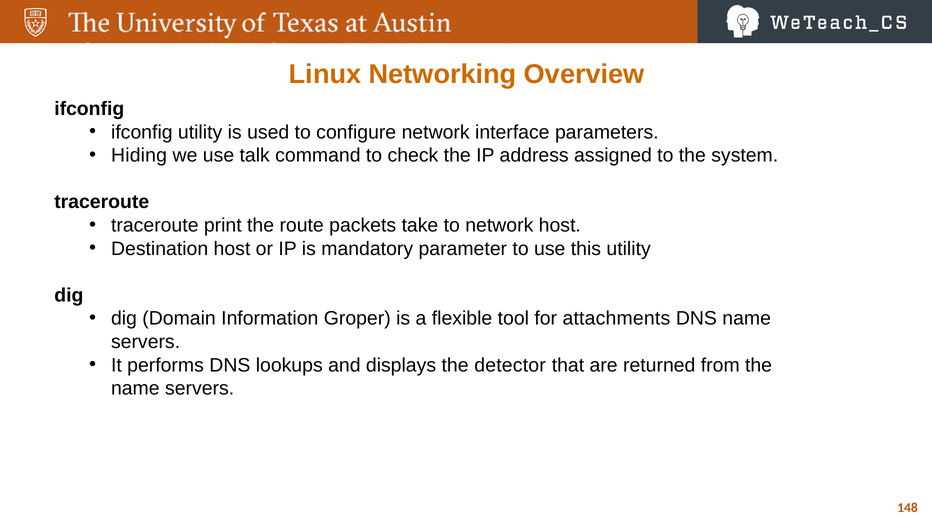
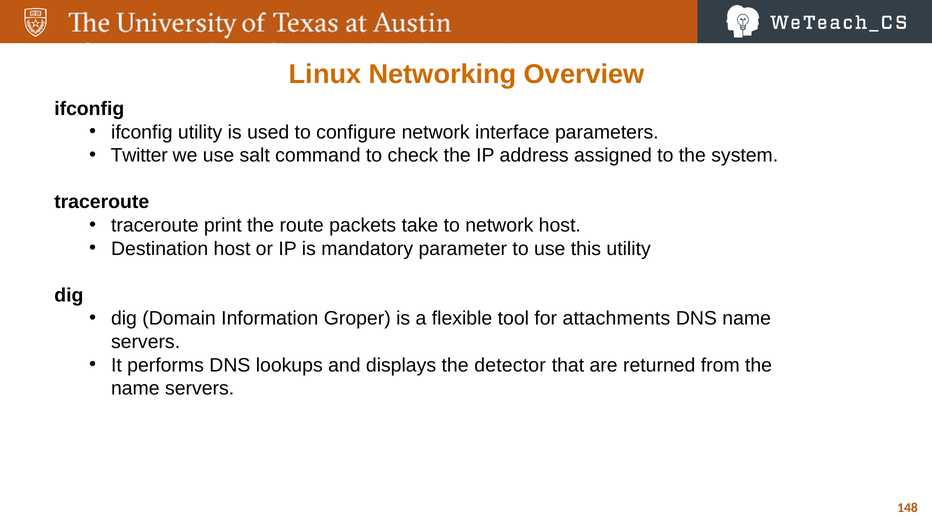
Hiding: Hiding -> Twitter (139, 156)
talk: talk -> salt (255, 156)
